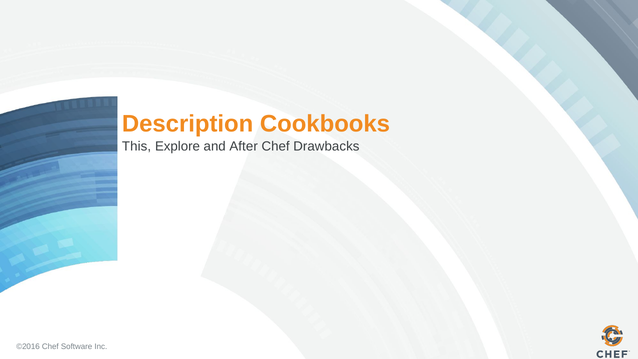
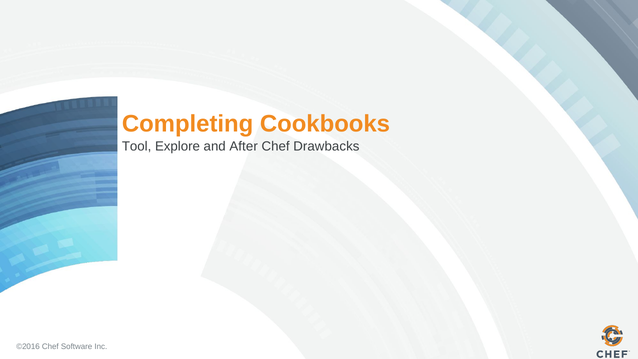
Description: Description -> Completing (188, 124)
This: This -> Tool (137, 146)
